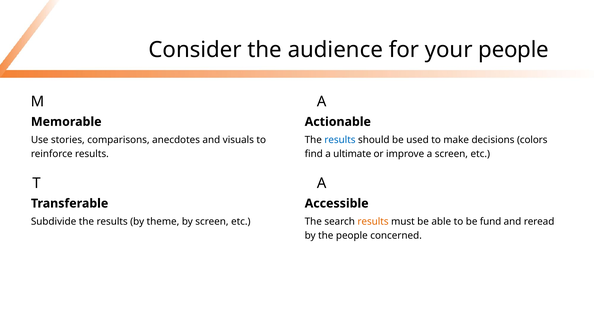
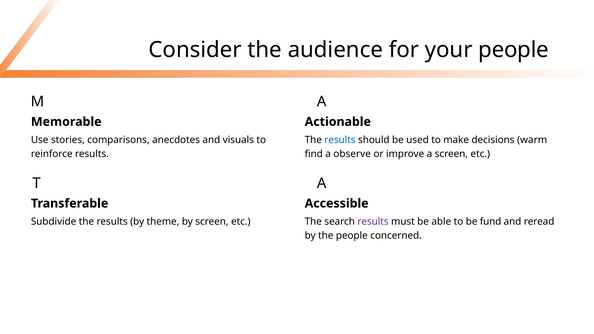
colors: colors -> warm (532, 140)
ultimate: ultimate -> observe (352, 154)
results colour: orange -> purple (373, 222)
